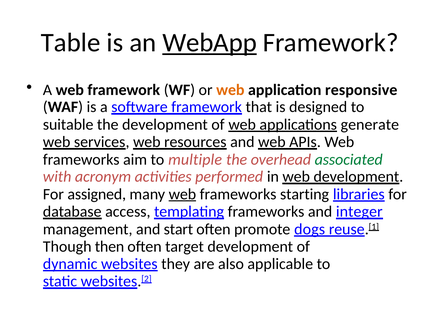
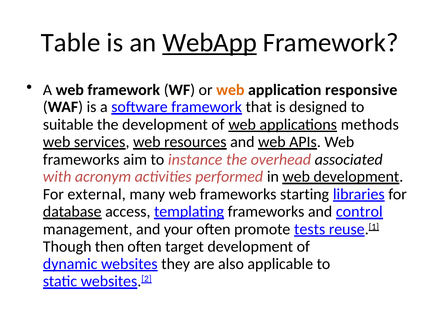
generate: generate -> methods (370, 124)
multiple: multiple -> instance (195, 159)
associated colour: green -> black (349, 159)
assigned: assigned -> external (97, 194)
web underline: present -> none (182, 194)
integer: integer -> control (359, 212)
start: start -> your (178, 229)
dogs: dogs -> tests (310, 229)
